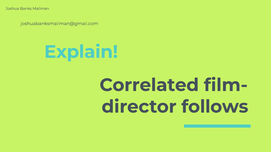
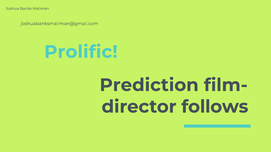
Explain: Explain -> Prolific (81, 52)
Correlated: Correlated -> Prediction (149, 85)
